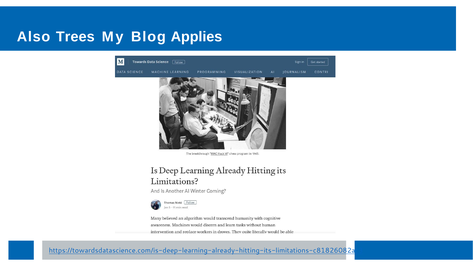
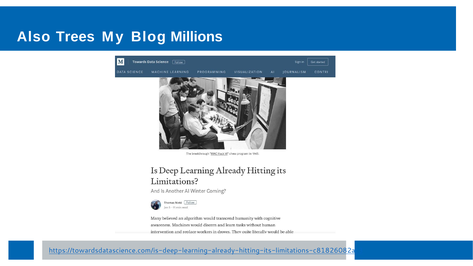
Applies: Applies -> Millions (197, 37)
